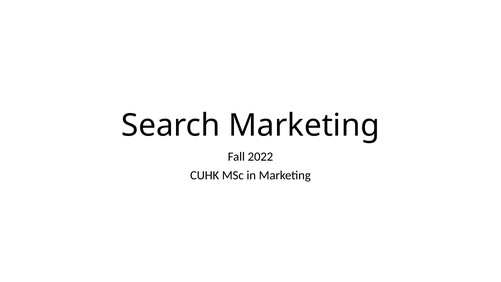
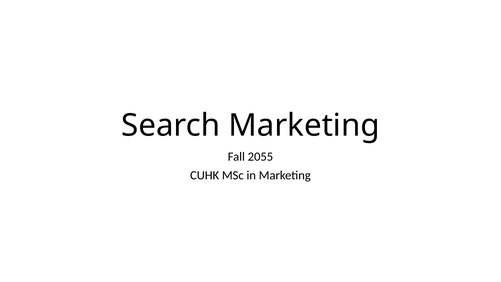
2022: 2022 -> 2055 (260, 157)
